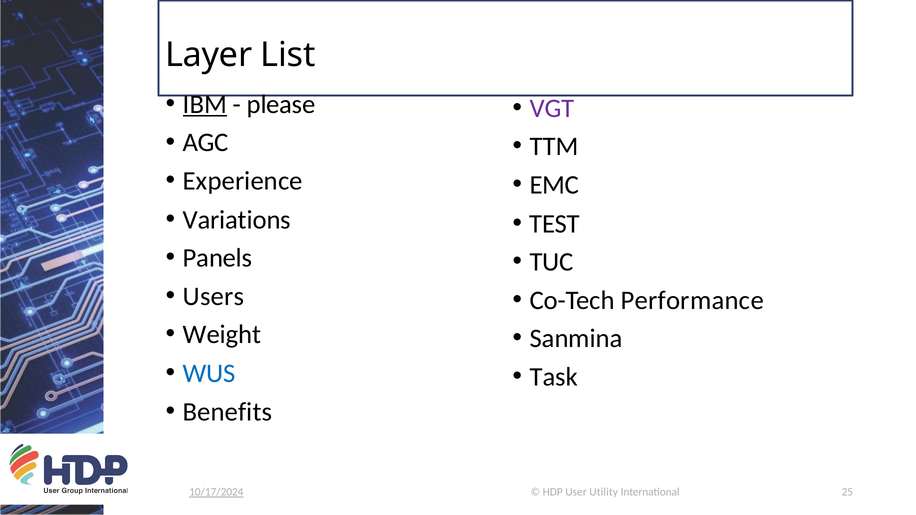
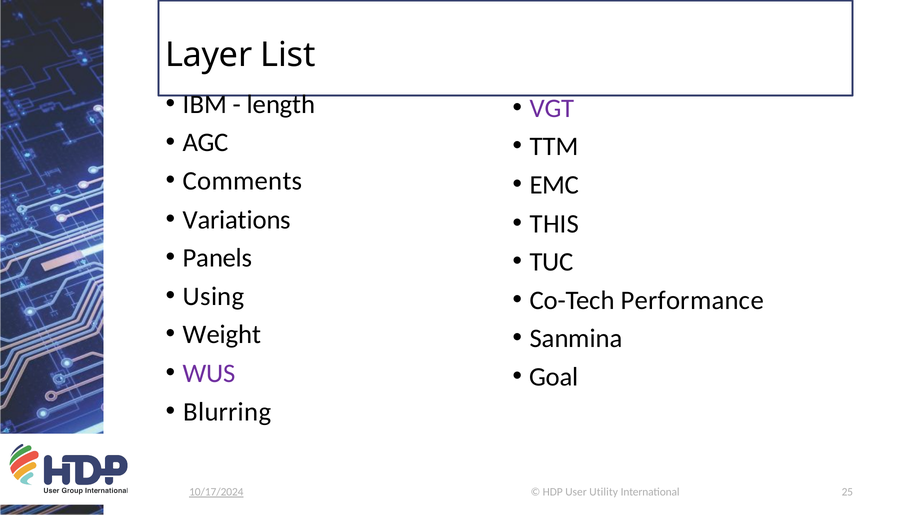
IBM underline: present -> none (205, 105)
please: please -> length (281, 105)
Experience: Experience -> Comments (243, 181)
TEST: TEST -> THIS (554, 224)
Users: Users -> Using (214, 296)
WUS colour: blue -> purple (209, 374)
Task: Task -> Goal (554, 377)
Benefits: Benefits -> Blurring (227, 412)
